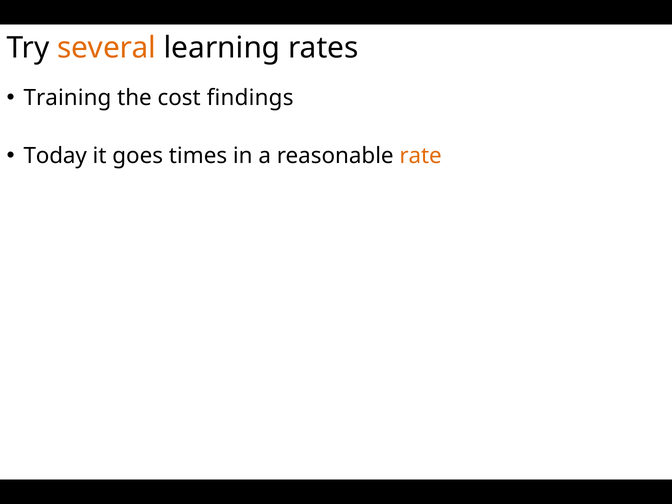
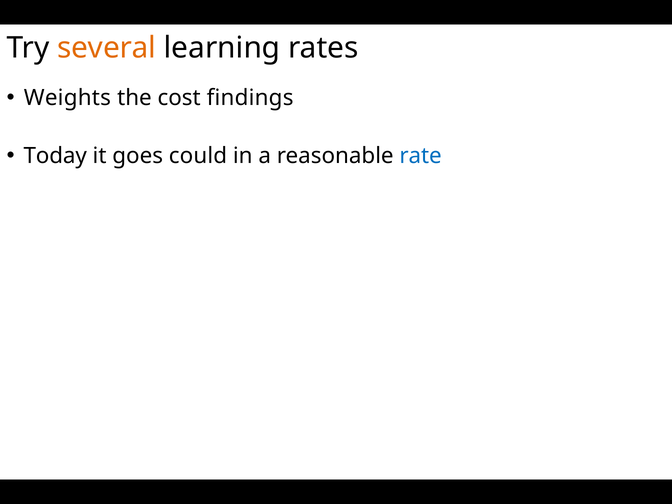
Training: Training -> Weights (67, 98)
times: times -> could (198, 156)
rate colour: orange -> blue (421, 156)
